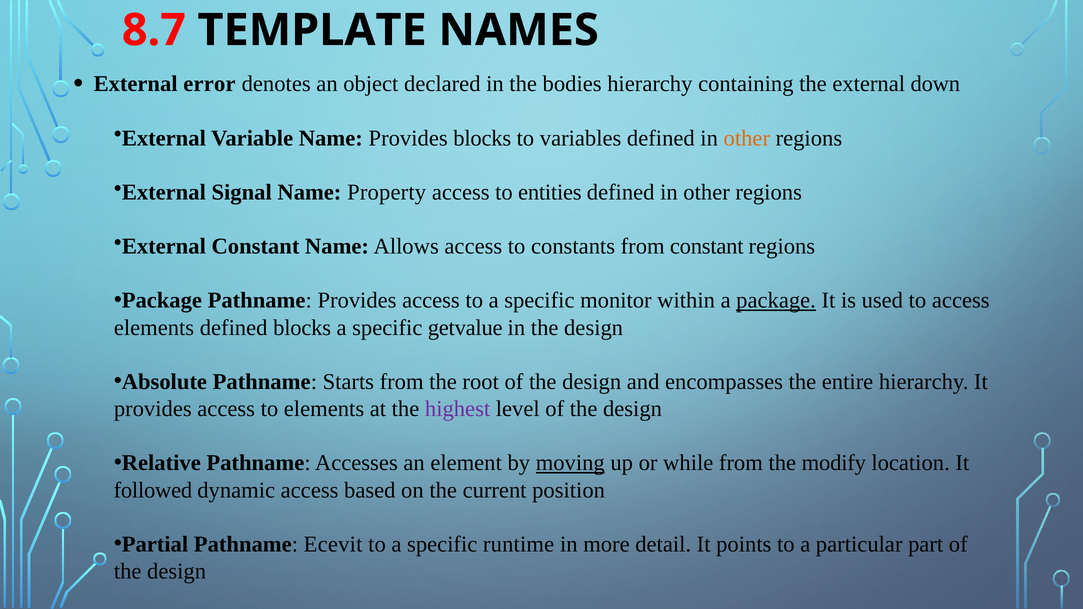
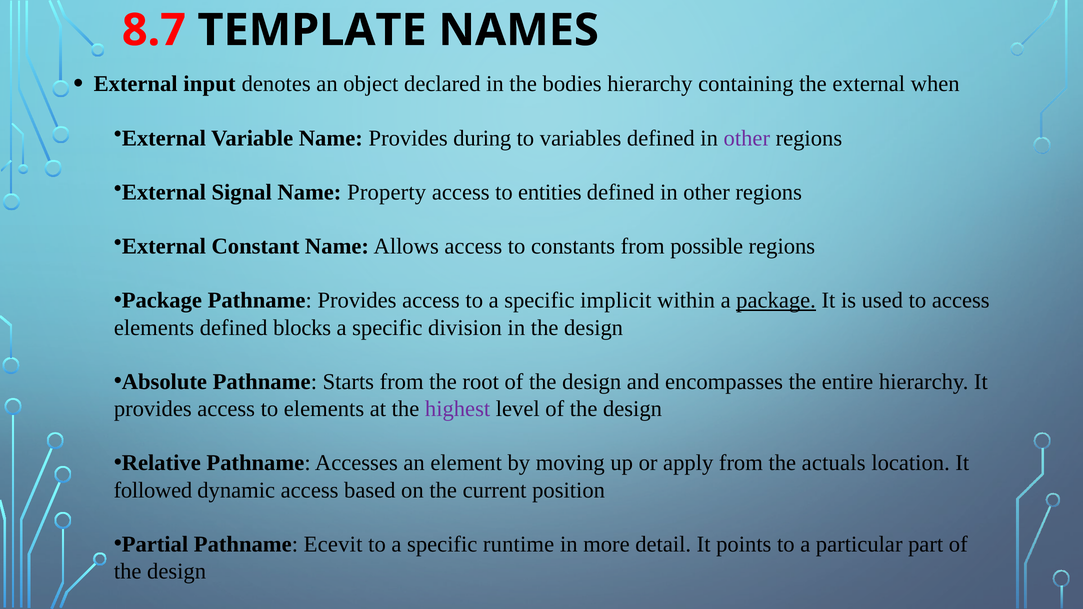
error: error -> input (209, 84)
down: down -> when (935, 84)
Provides blocks: blocks -> during (482, 138)
other colour: orange -> purple (747, 138)
from constant: constant -> possible (707, 246)
monitor: monitor -> implicit (616, 301)
getvalue: getvalue -> division (465, 328)
moving underline: present -> none (570, 463)
while: while -> apply (688, 463)
modify: modify -> actuals (834, 463)
